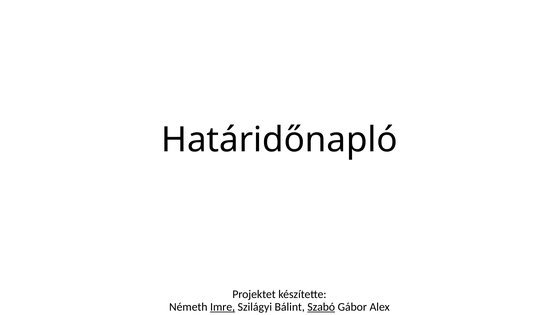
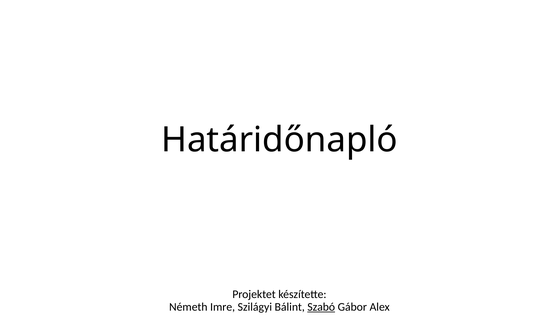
Imre underline: present -> none (223, 306)
